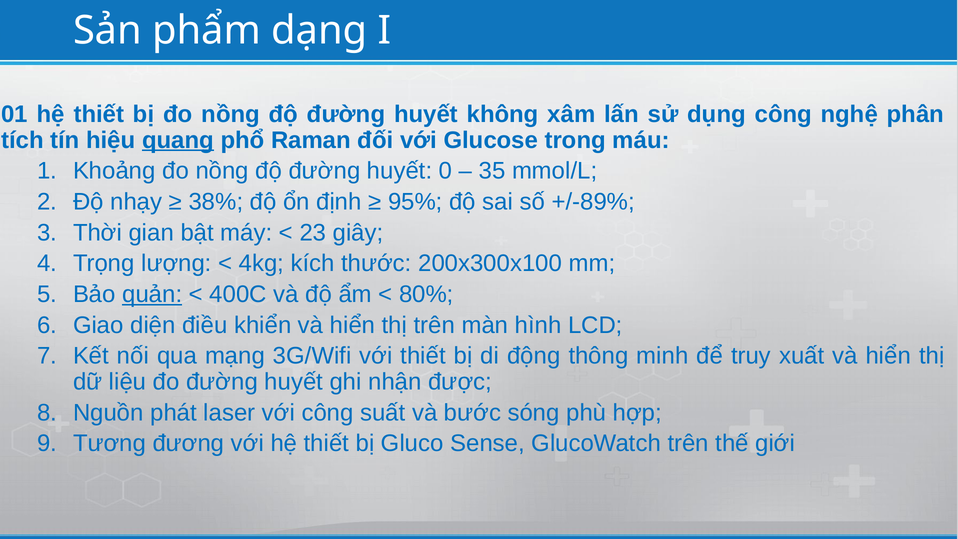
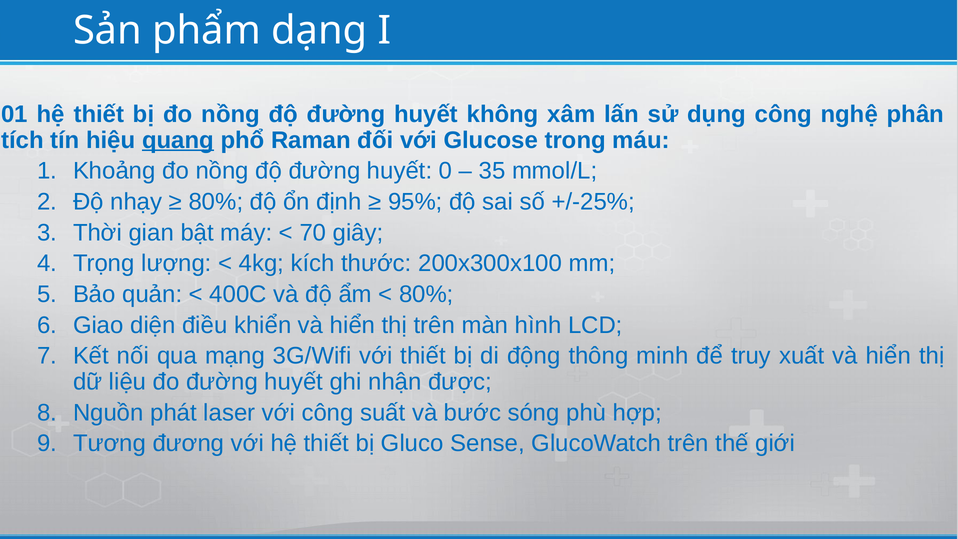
38%: 38% -> 80% (216, 202)
+/-89%: +/-89% -> +/-25% (593, 202)
23: 23 -> 70 (313, 233)
quản underline: present -> none (152, 294)
